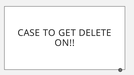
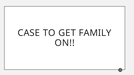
DELETE: DELETE -> FAMILY (95, 33)
